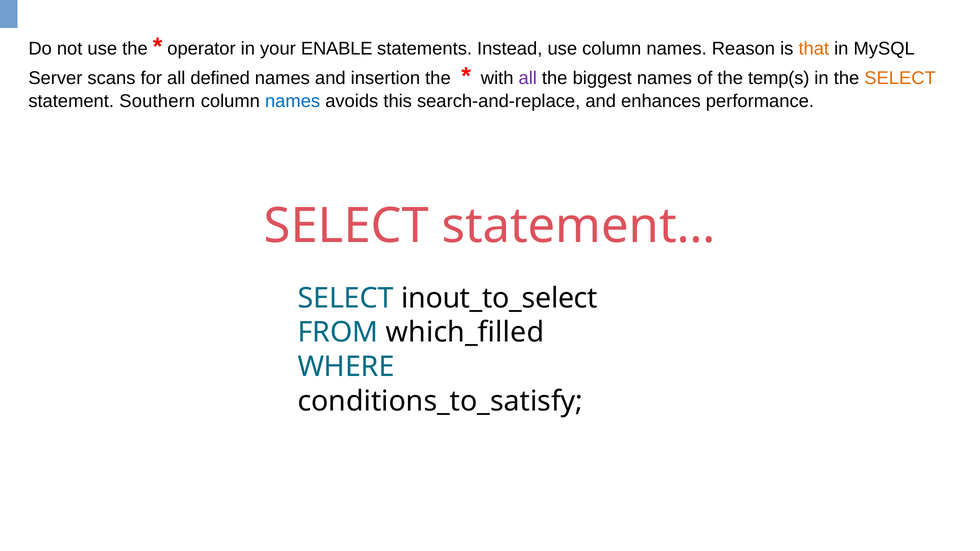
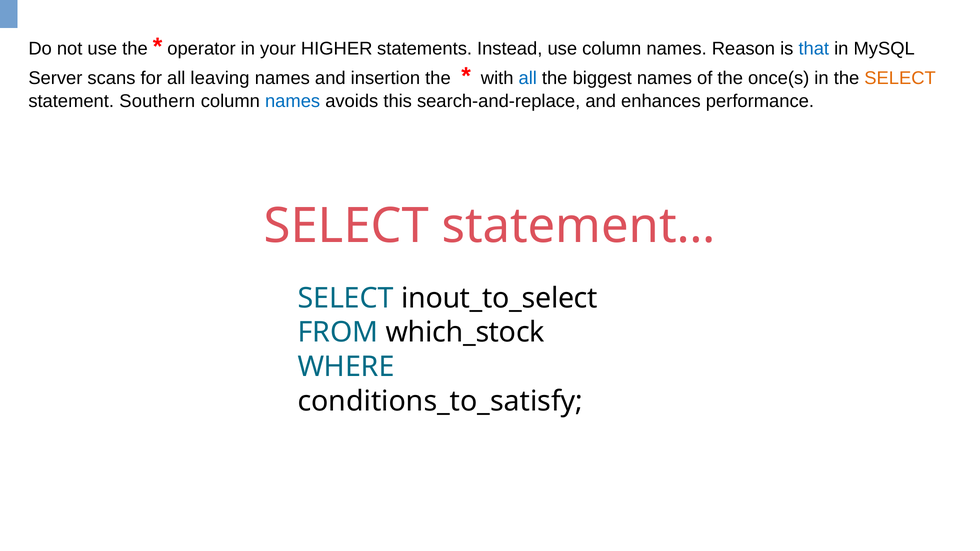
ENABLE: ENABLE -> HIGHER (337, 49)
that colour: orange -> blue (814, 49)
defined: defined -> leaving (220, 78)
all colour: purple -> blue (528, 78)
temp(s: temp(s -> once(s (779, 78)
which_filled: which_filled -> which_stock (465, 333)
